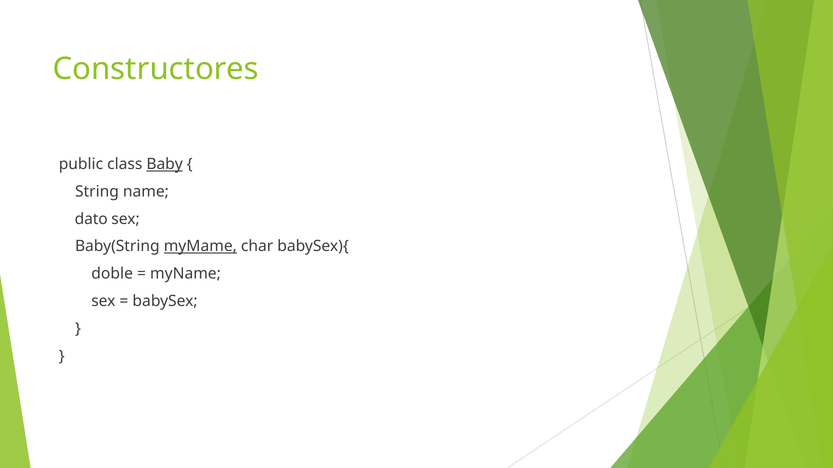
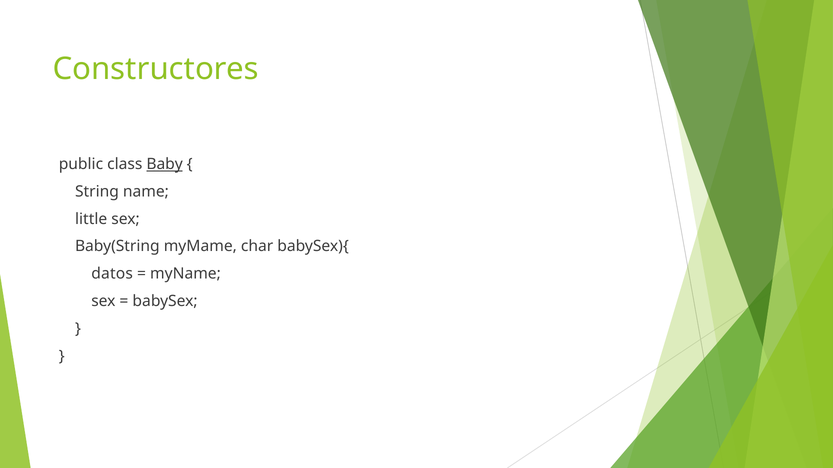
dato: dato -> little (91, 219)
myMame underline: present -> none (200, 247)
doble: doble -> datos (112, 274)
